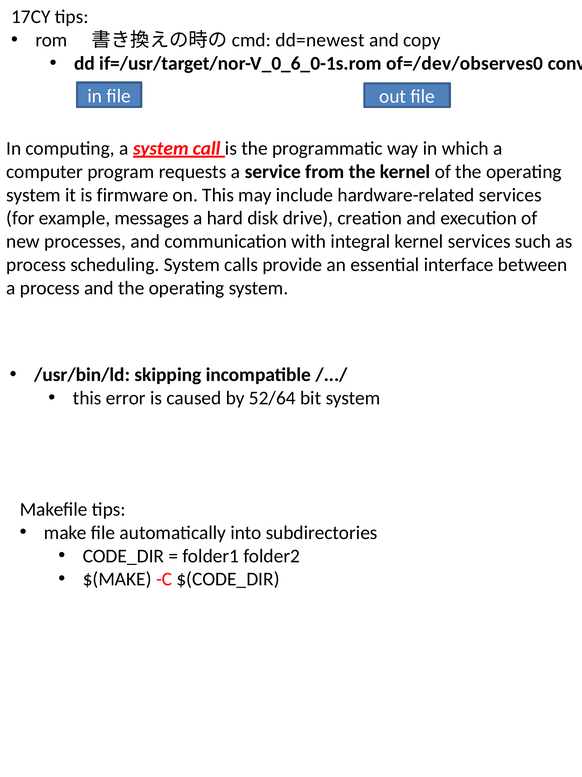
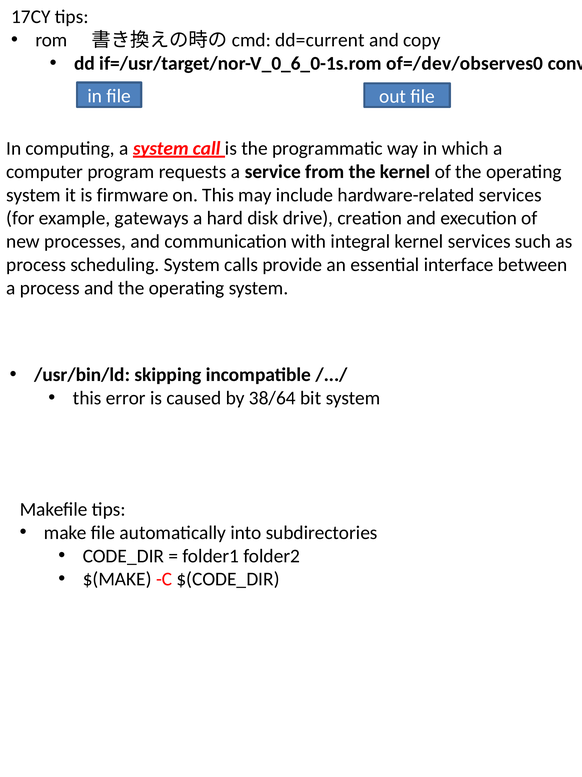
dd=newest: dd=newest -> dd=current (320, 40)
messages: messages -> gateways (152, 218)
52/64: 52/64 -> 38/64 (272, 398)
